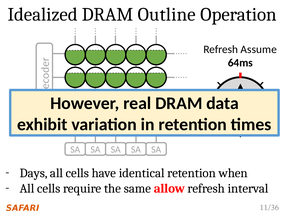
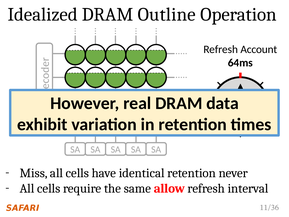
Assume: Assume -> Account (259, 49)
Days: Days -> Miss (34, 173)
when: when -> never (233, 173)
